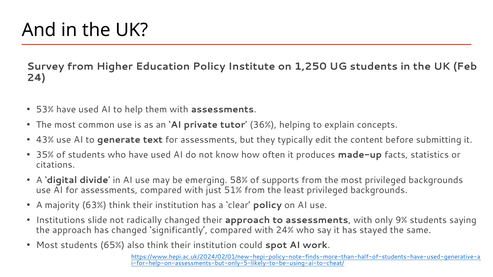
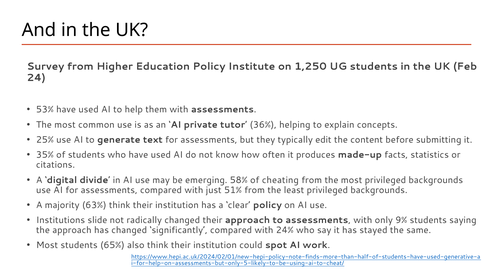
43%: 43% -> 25% (45, 140)
supports: supports -> cheating (280, 180)
